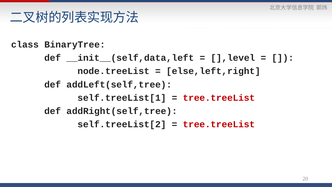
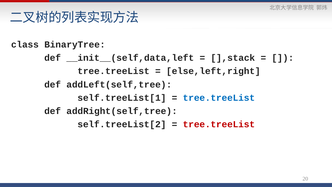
],level: ],level -> ],stack (233, 58)
node.treeList: node.treeList -> tree.treeList (114, 71)
tree.treeList colour: red -> blue (219, 98)
